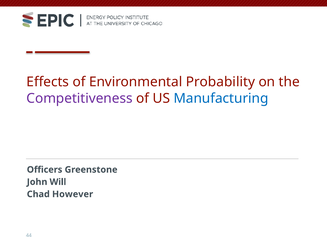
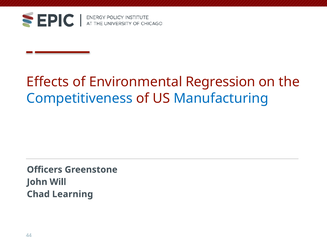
Probability: Probability -> Regression (220, 82)
Competitiveness colour: purple -> blue (80, 98)
However: However -> Learning (73, 194)
